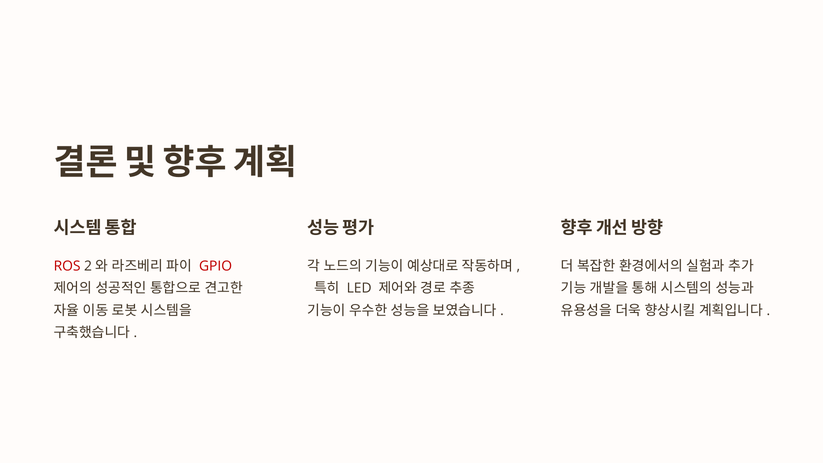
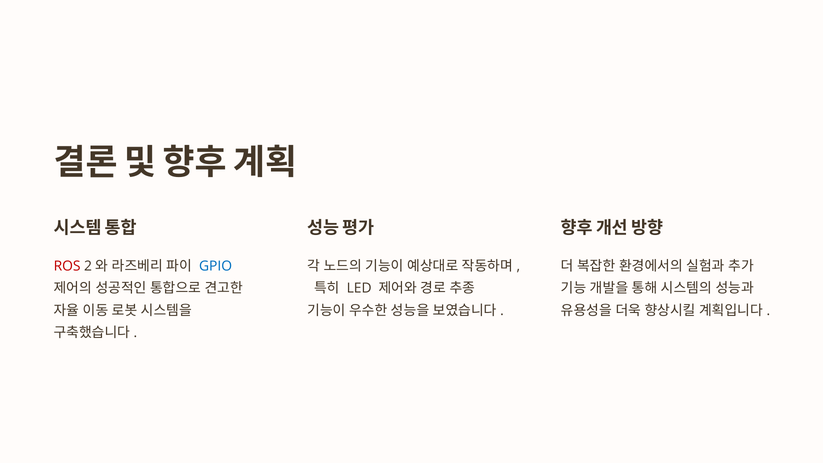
GPIO colour: red -> blue (216, 266)
